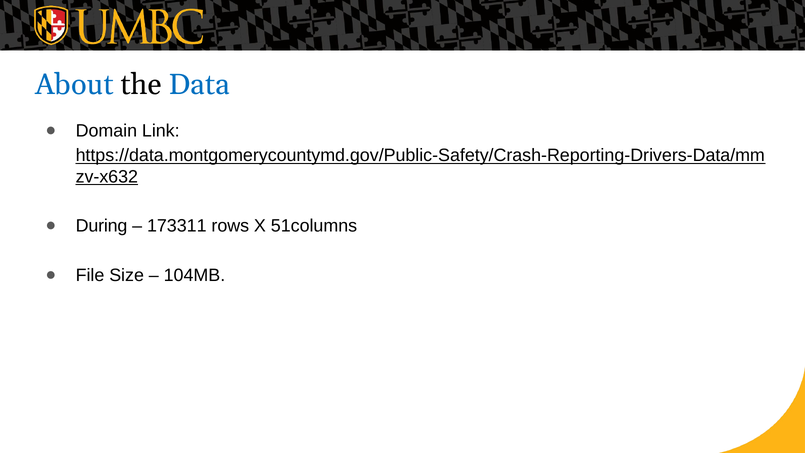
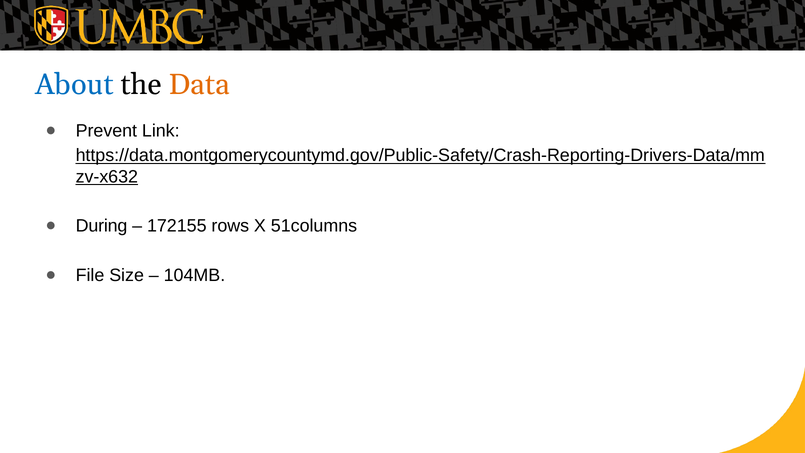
Data colour: blue -> orange (199, 85)
Domain: Domain -> Prevent (106, 131)
173311: 173311 -> 172155 (177, 226)
